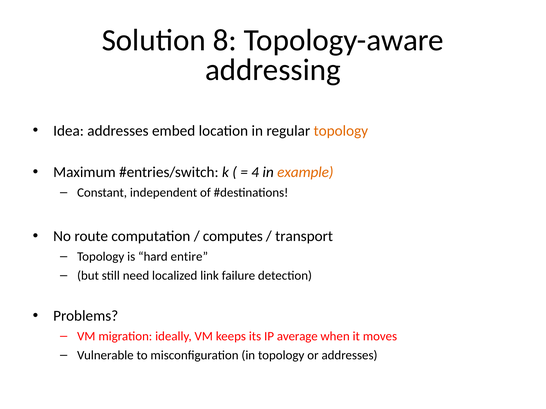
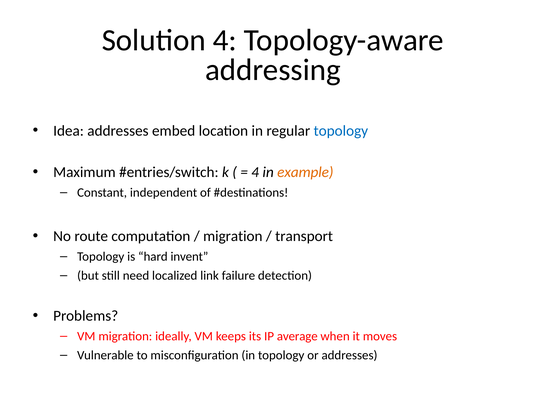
Solution 8: 8 -> 4 (225, 40)
topology colour: orange -> blue (341, 131)
computes: computes -> migration (233, 237)
entire: entire -> invent (189, 257)
